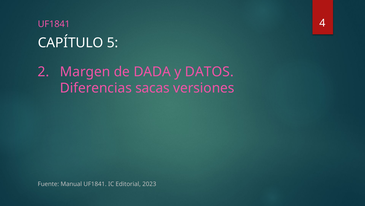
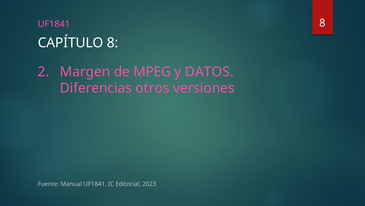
UF1841 4: 4 -> 8 (322, 23)
CAPÍTULO 5: 5 -> 8 (113, 43)
DADA: DADA -> MPEG (152, 71)
sacas: sacas -> otros (152, 88)
